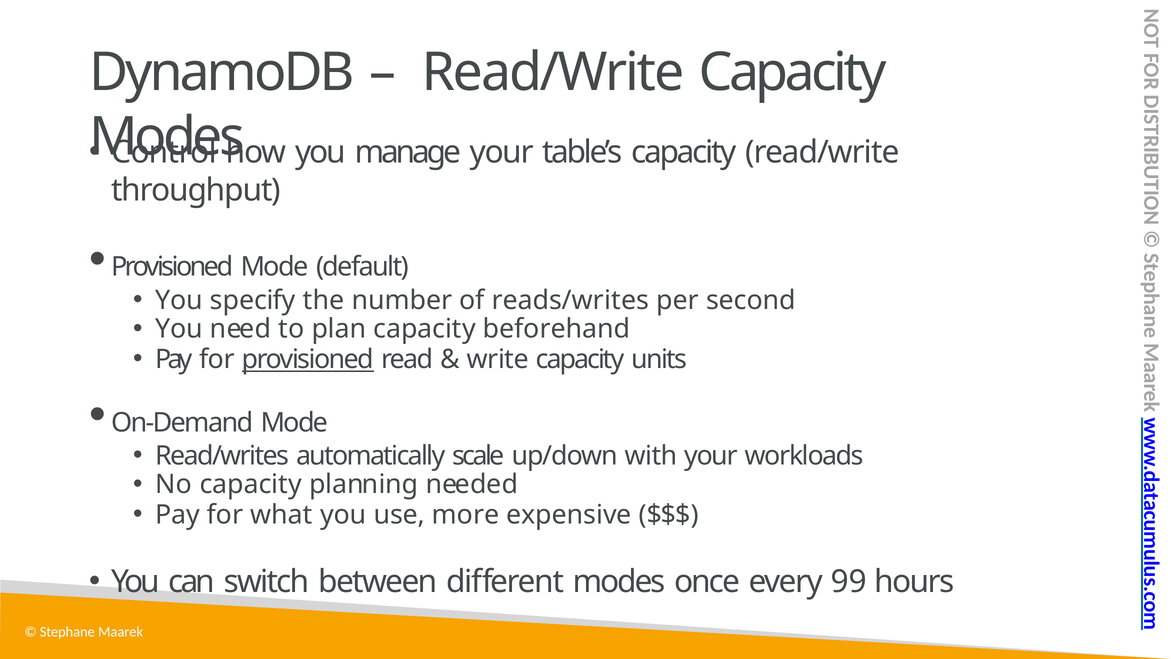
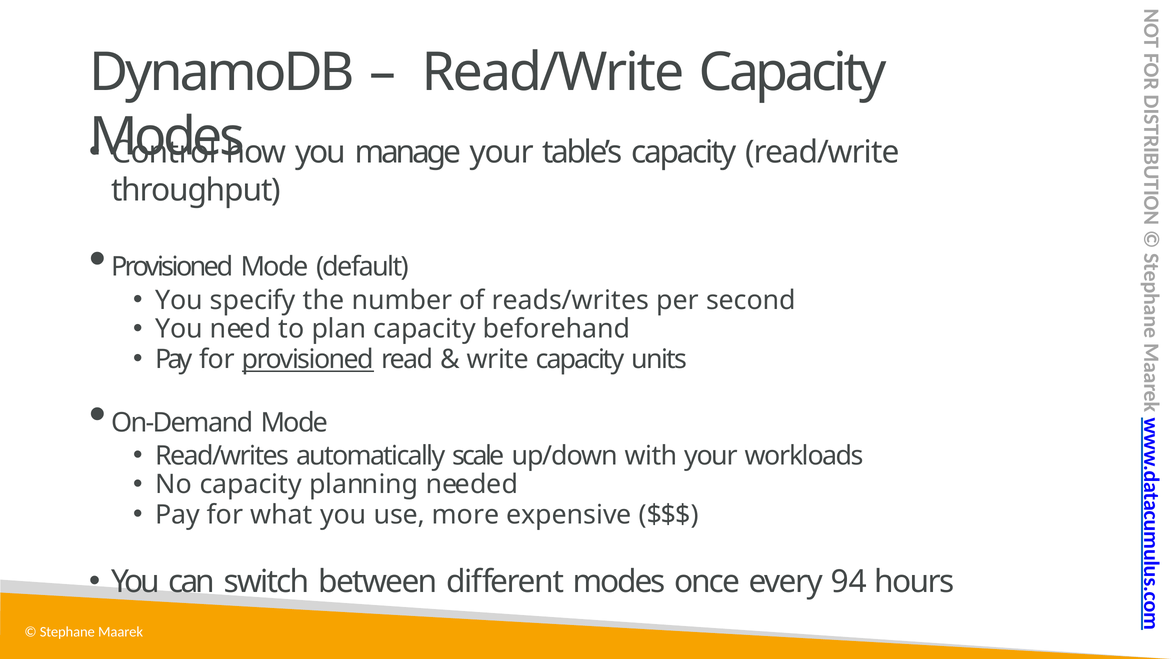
99: 99 -> 94 (849, 582)
